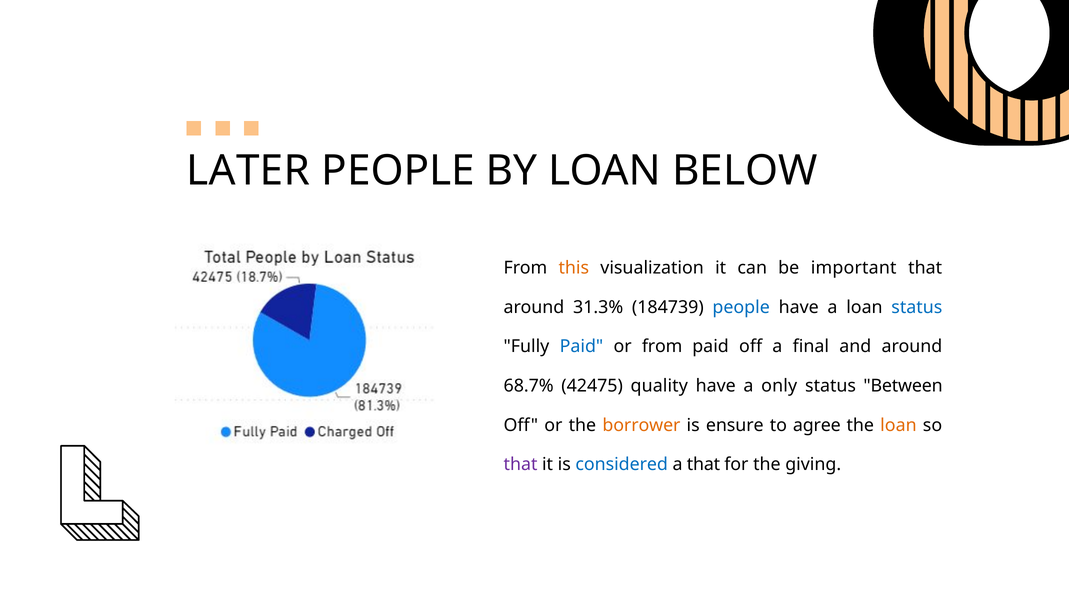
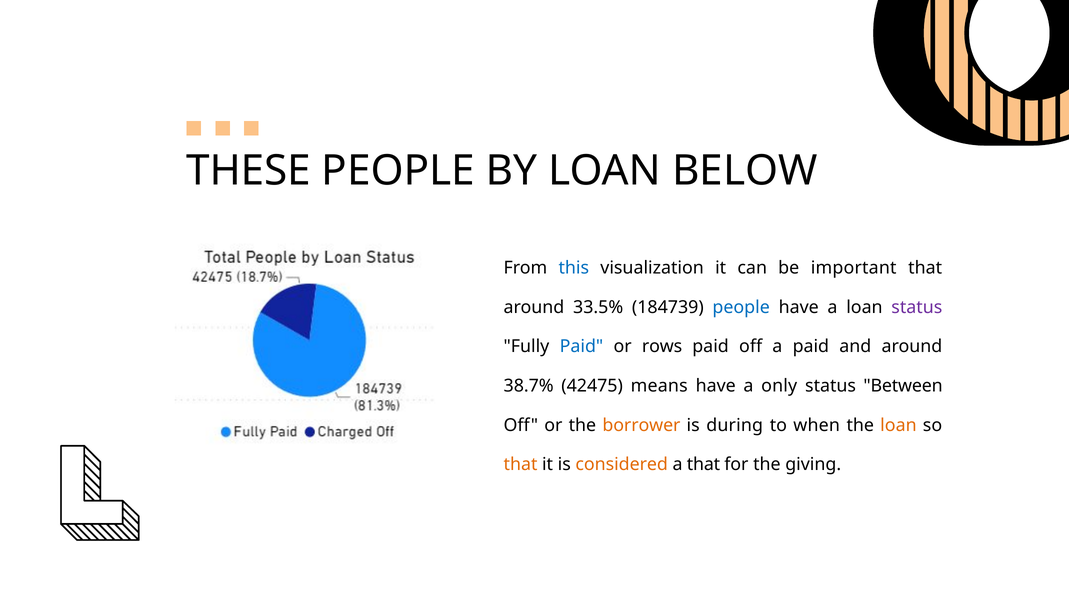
LATER: LATER -> THESE (248, 171)
this colour: orange -> blue (574, 268)
31.3%: 31.3% -> 33.5% (598, 307)
status colour: blue -> purple (917, 307)
or from: from -> rows (662, 347)
a final: final -> paid (811, 347)
68.7%: 68.7% -> 38.7% (529, 386)
quality: quality -> means (659, 386)
ensure: ensure -> during (735, 425)
agree: agree -> when (817, 425)
that colour: purple -> orange (521, 465)
considered colour: blue -> orange (622, 465)
